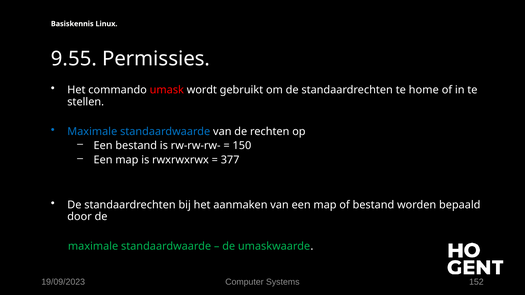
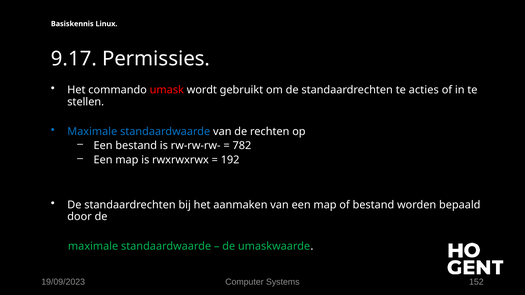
9.55: 9.55 -> 9.17 (74, 59)
home: home -> acties (424, 90)
150: 150 -> 782 (242, 146)
377: 377 -> 192 (230, 160)
